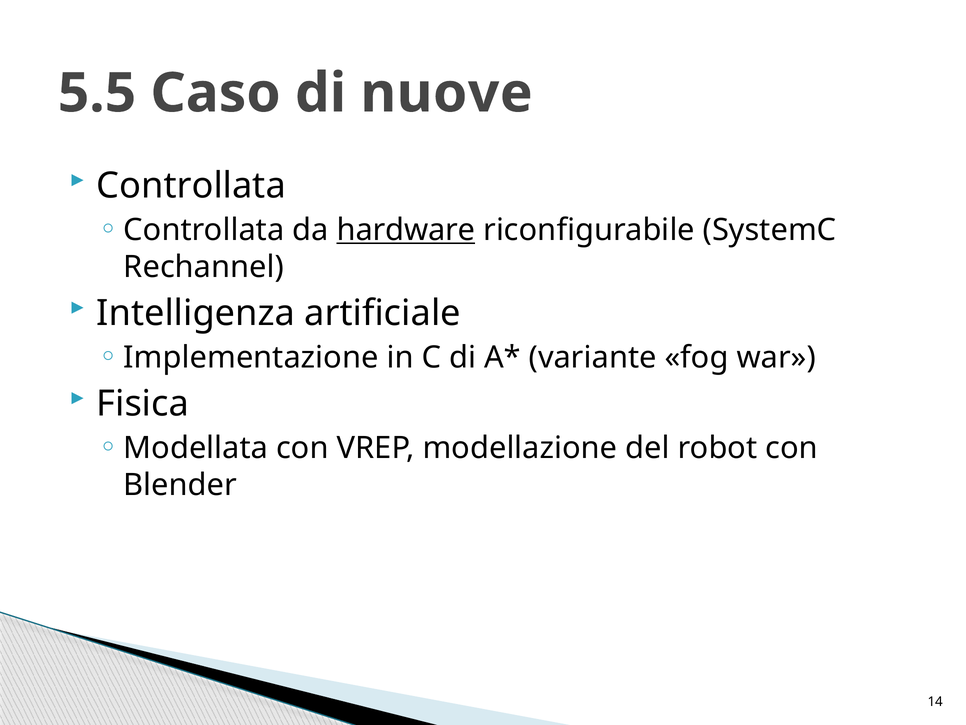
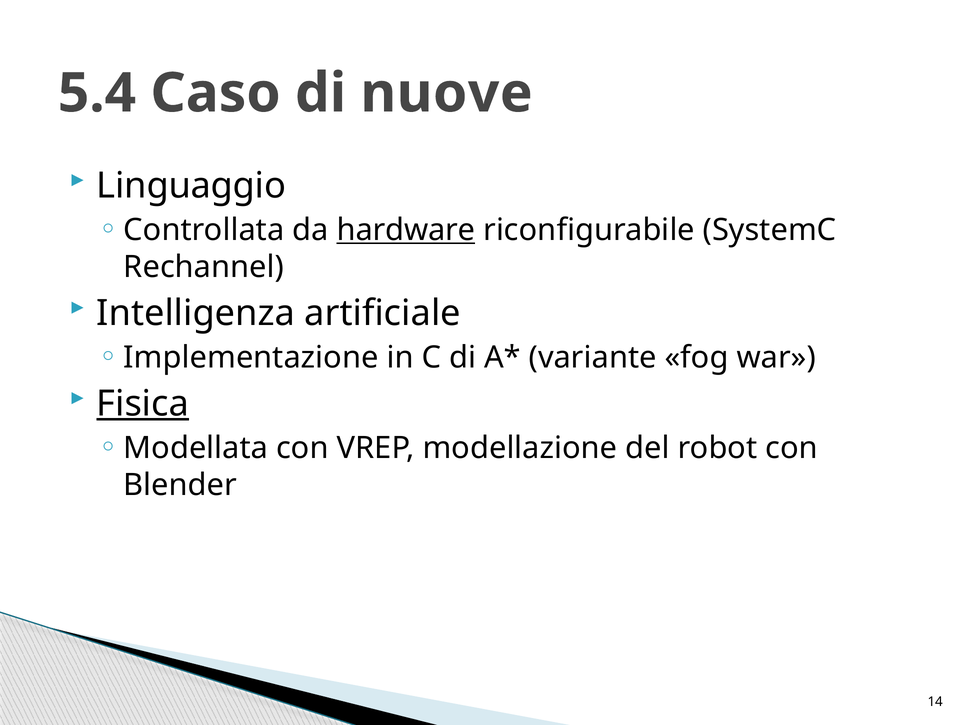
5.5: 5.5 -> 5.4 (97, 93)
Controllata: Controllata -> Linguaggio (191, 186)
Fisica underline: none -> present (143, 403)
